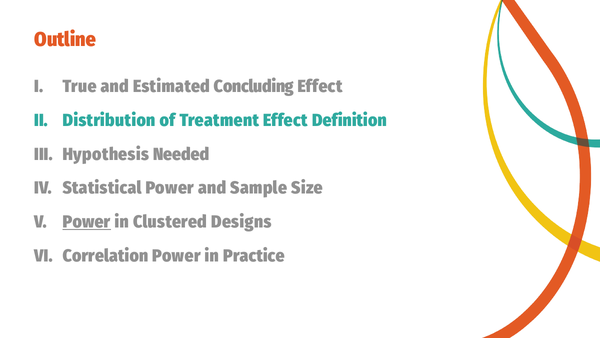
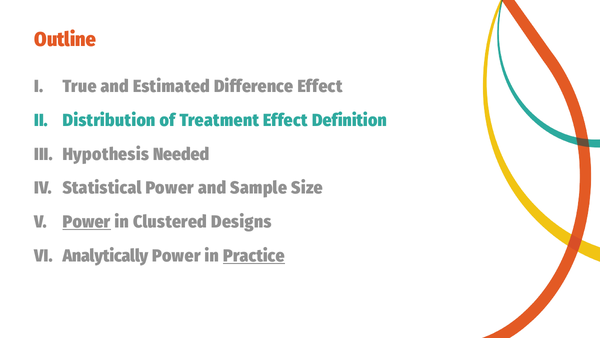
Concluding: Concluding -> Difference (254, 86)
Correlation: Correlation -> Analytically (106, 256)
Practice underline: none -> present (254, 256)
